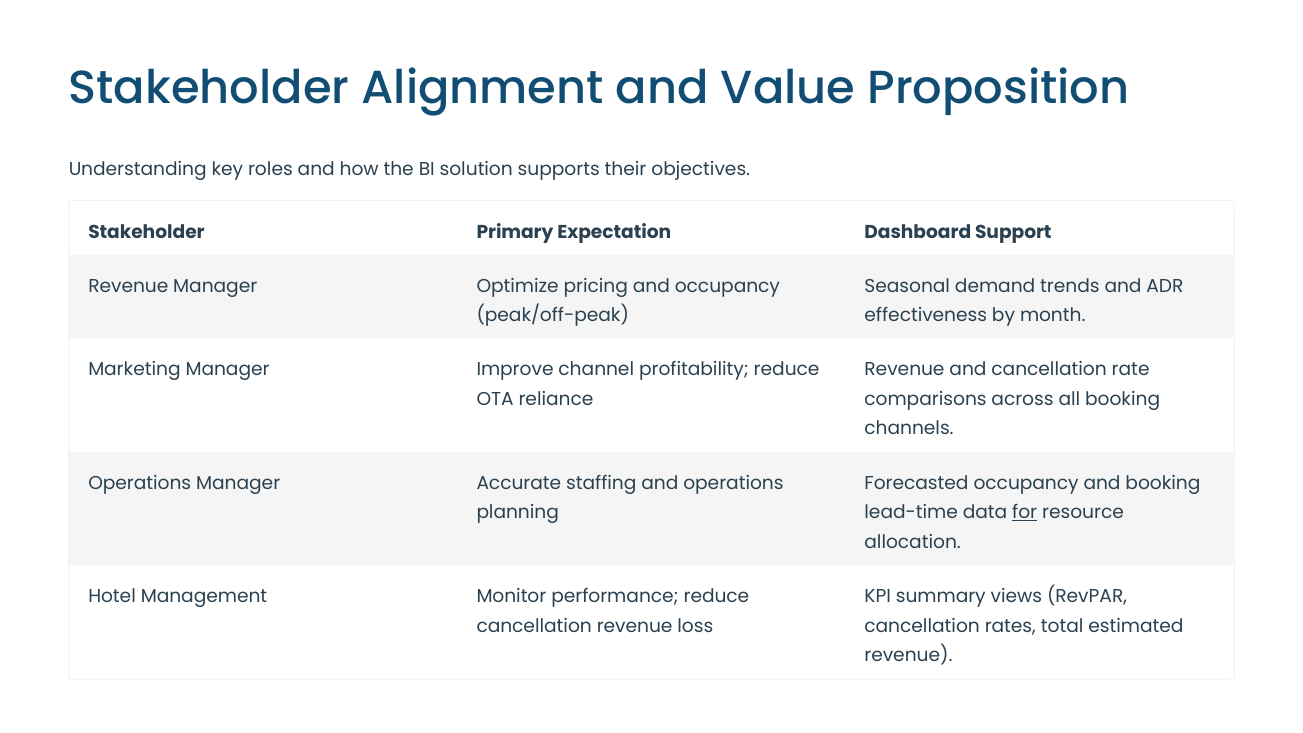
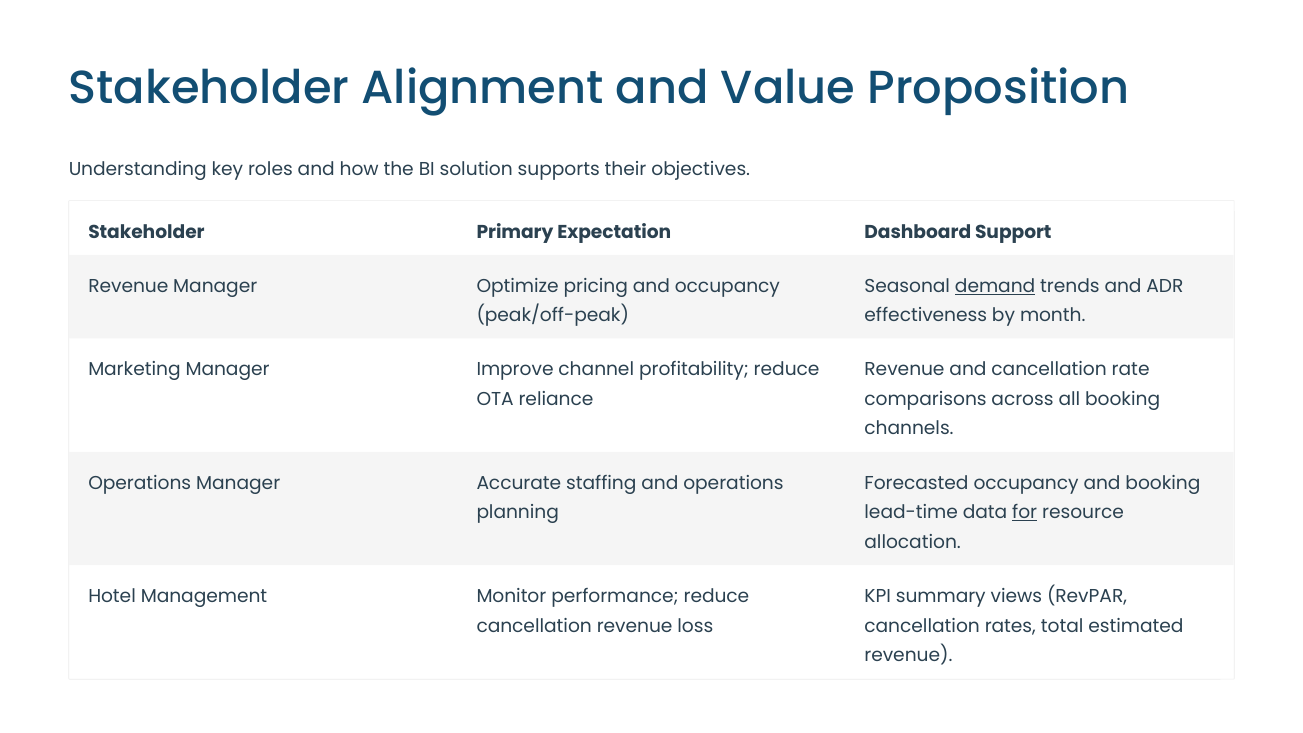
demand underline: none -> present (995, 286)
